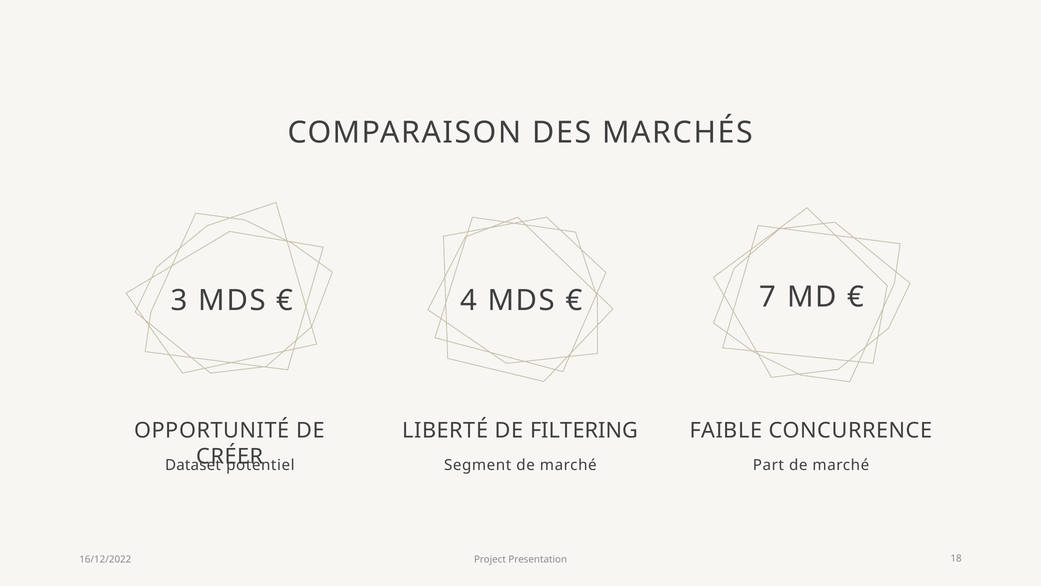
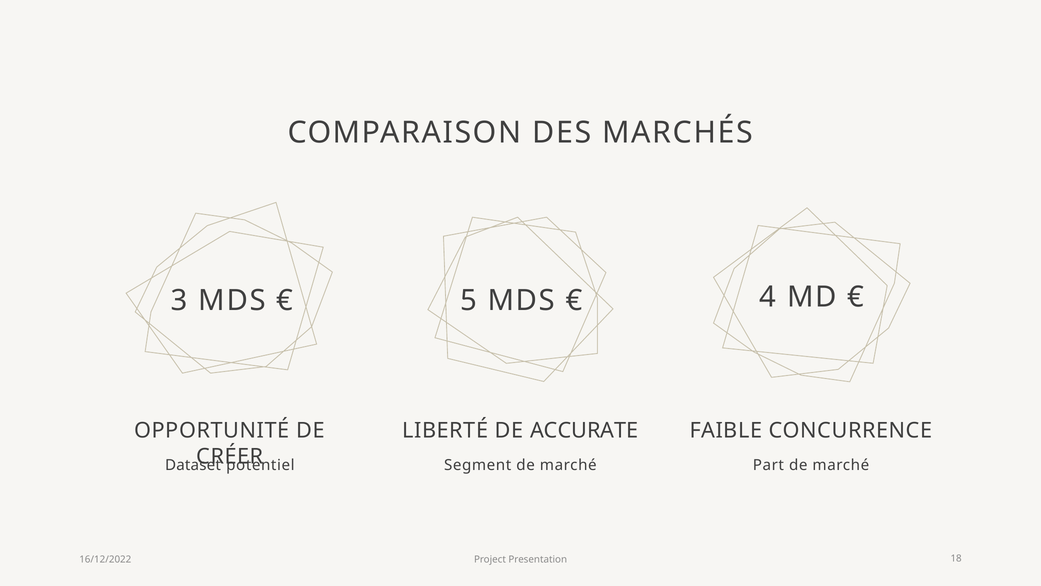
4: 4 -> 5 (468, 300)
7: 7 -> 4 (768, 297)
FILTERING: FILTERING -> ACCURATE (584, 430)
